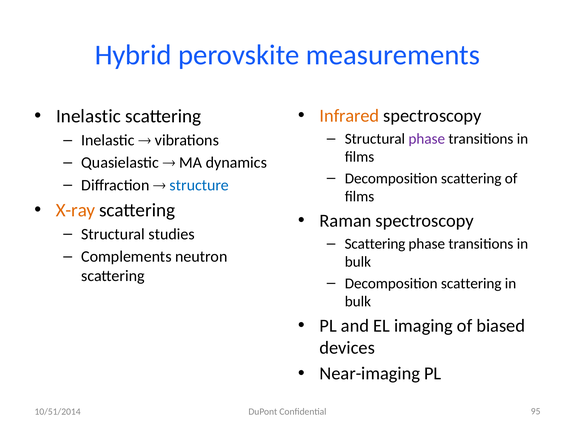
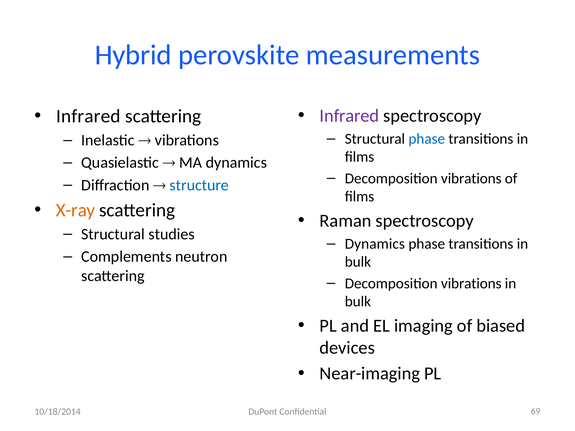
Infrared colour: orange -> purple (349, 116)
Inelastic: Inelastic -> Infrared (88, 116)
phase colour: purple -> blue (427, 139)
scattering: scattering -> vibrations (471, 178)
Scattering: Scattering -> Dynamics (375, 244)
scattering: scattering -> vibrations (471, 284)
10/51/2014: 10/51/2014 -> 10/18/2014 (58, 412)
95: 95 -> 69 (536, 412)
